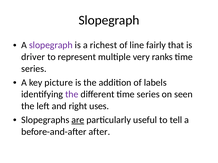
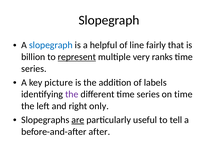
slopegraph colour: purple -> blue (51, 45)
richest: richest -> helpful (104, 45)
driver: driver -> billion (33, 57)
represent underline: none -> present (77, 57)
on seen: seen -> time (183, 95)
uses: uses -> only (99, 106)
